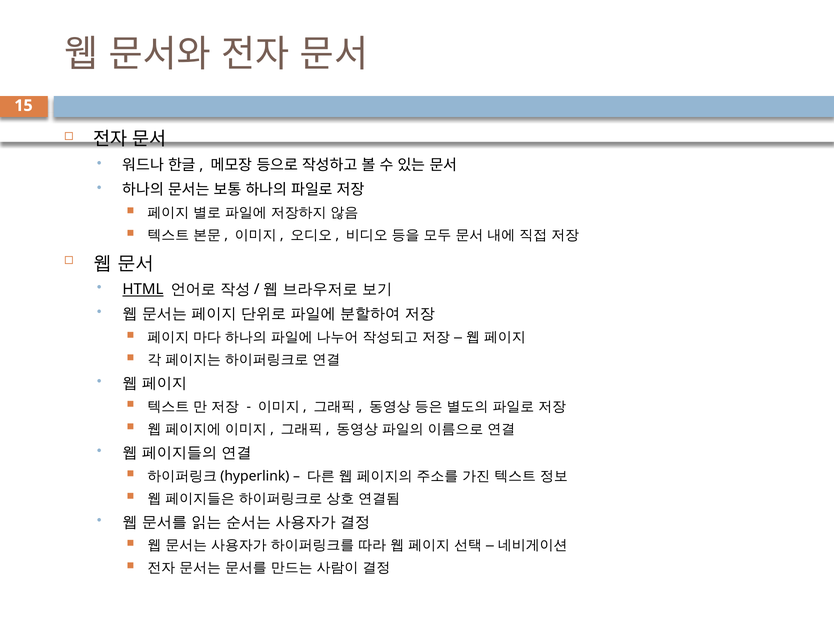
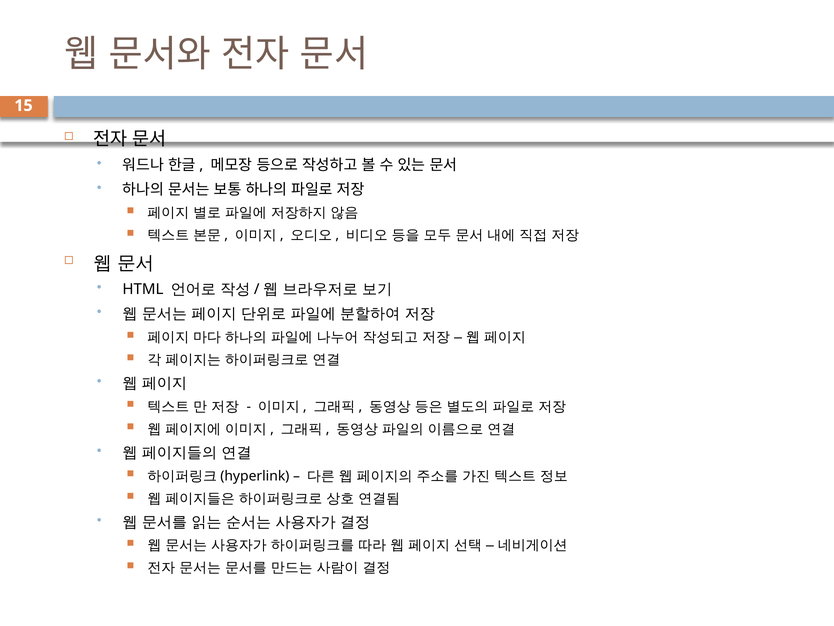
HTML underline: present -> none (143, 289)
